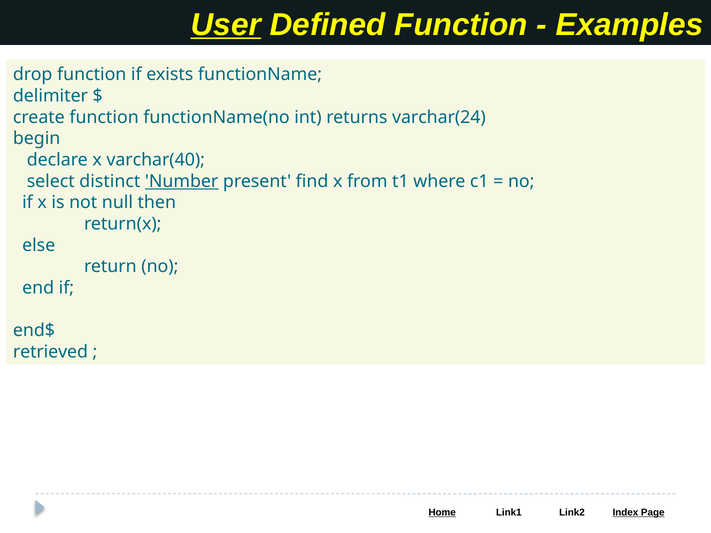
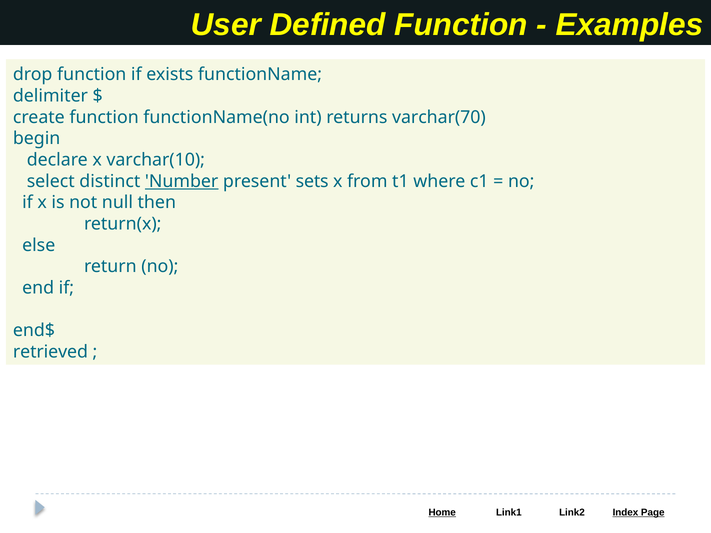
User underline: present -> none (226, 25)
varchar(24: varchar(24 -> varchar(70 (439, 117)
varchar(40: varchar(40 -> varchar(10 (156, 160)
find: find -> sets (312, 181)
